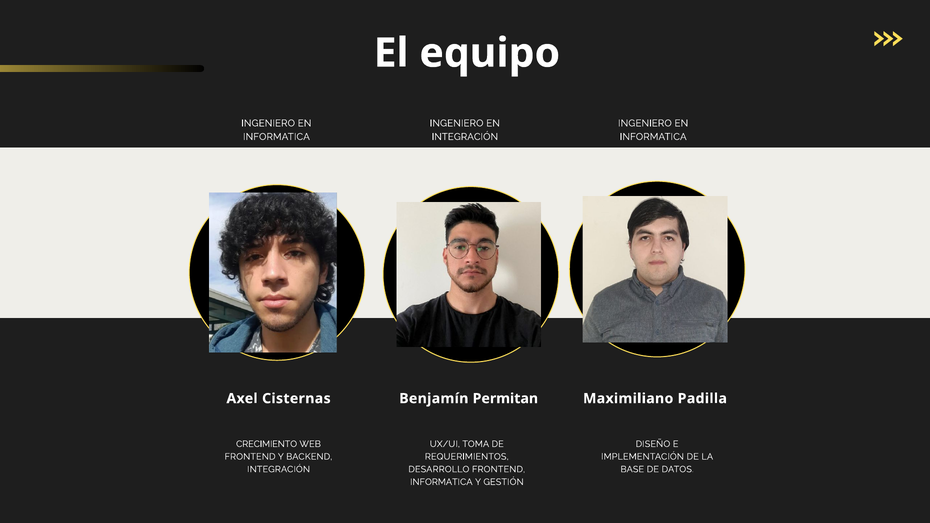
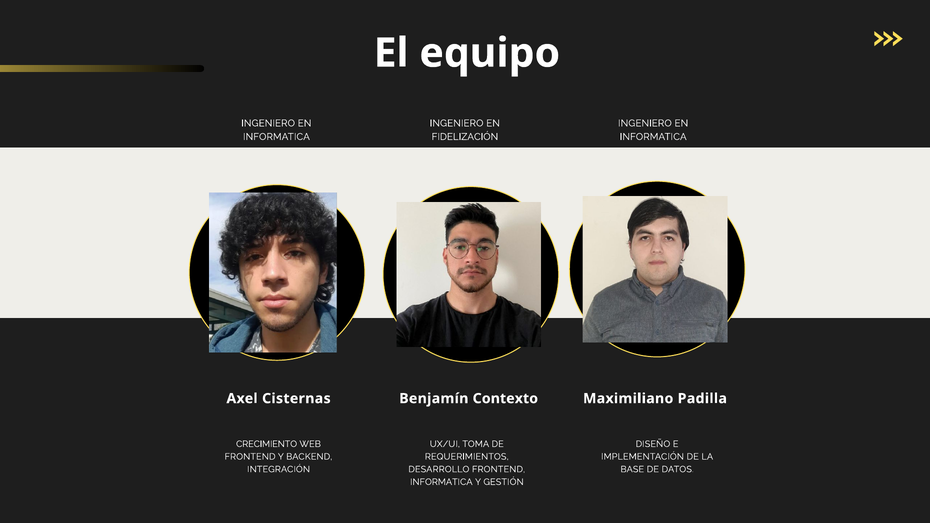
INTEGRACIÓN: INTEGRACIÓN -> FIDELIZACIÓN (465, 137)
Permitan: Permitan -> Contexto (505, 399)
